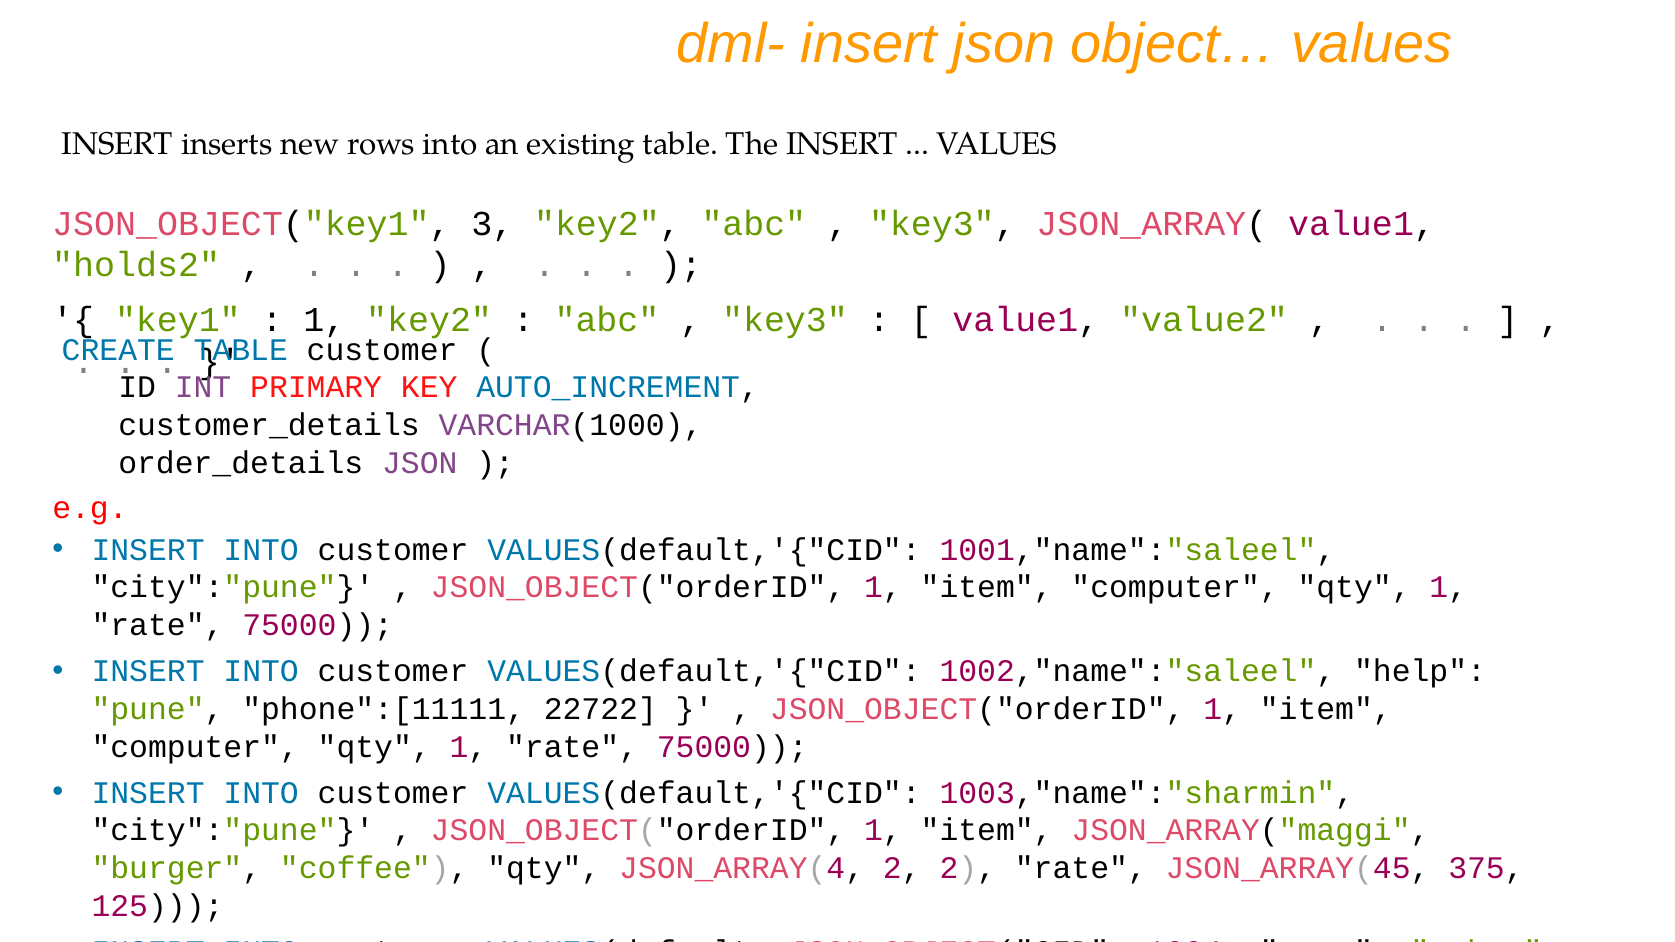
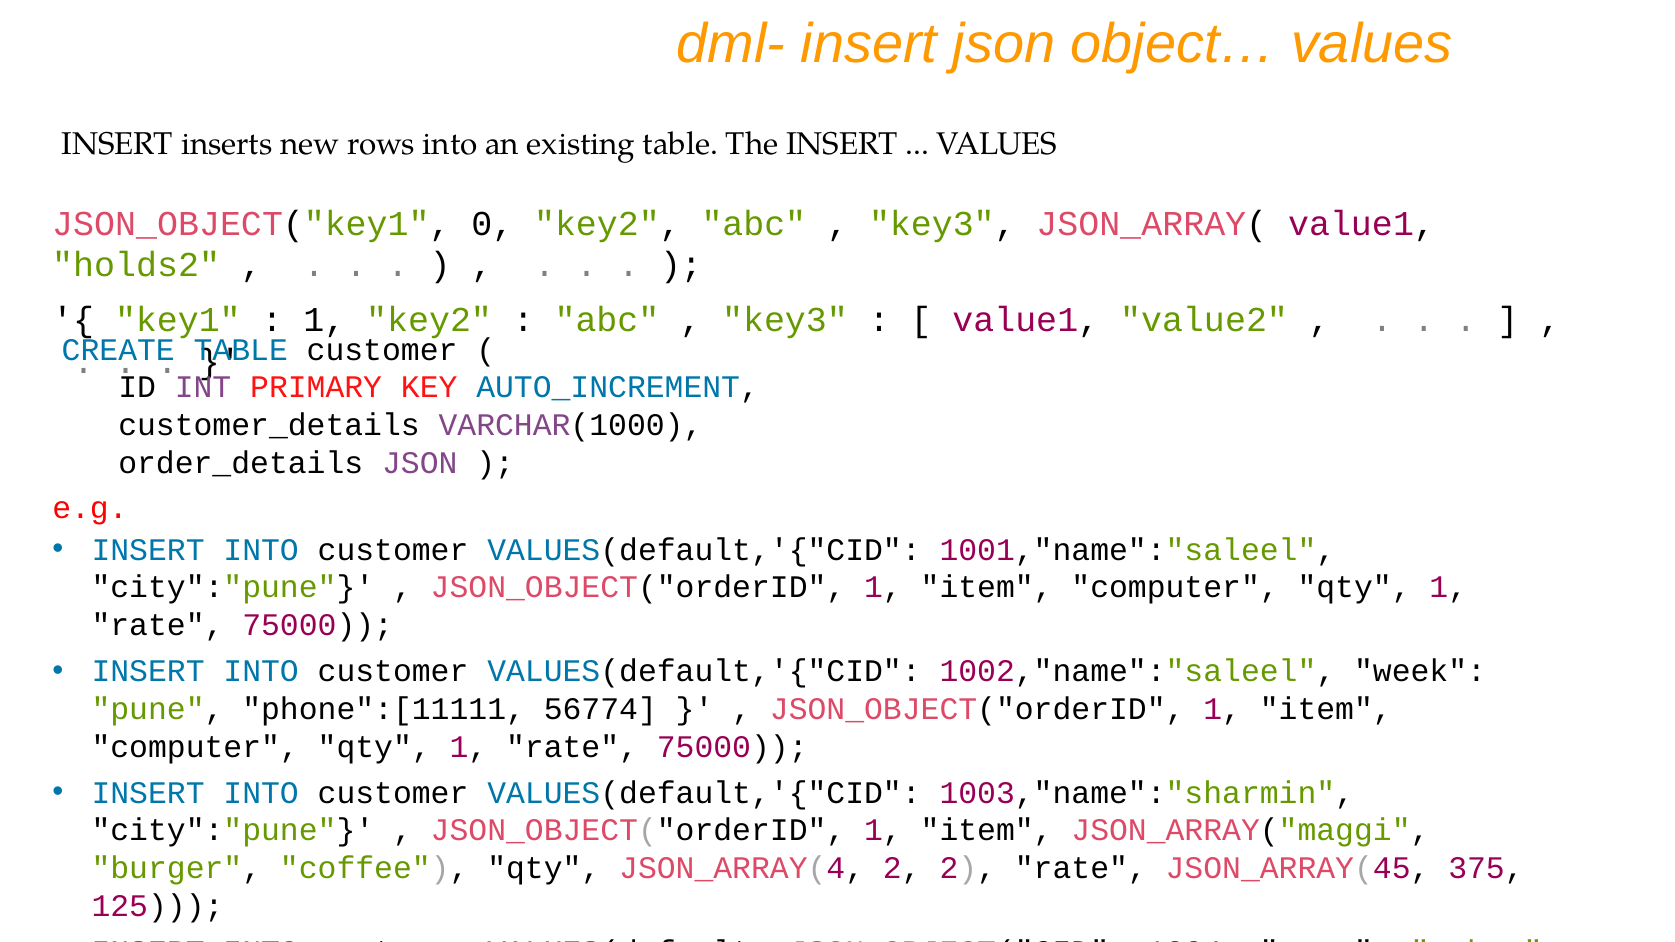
3: 3 -> 0 (492, 224)
help: help -> week (1420, 671)
22722: 22722 -> 56774 (600, 709)
